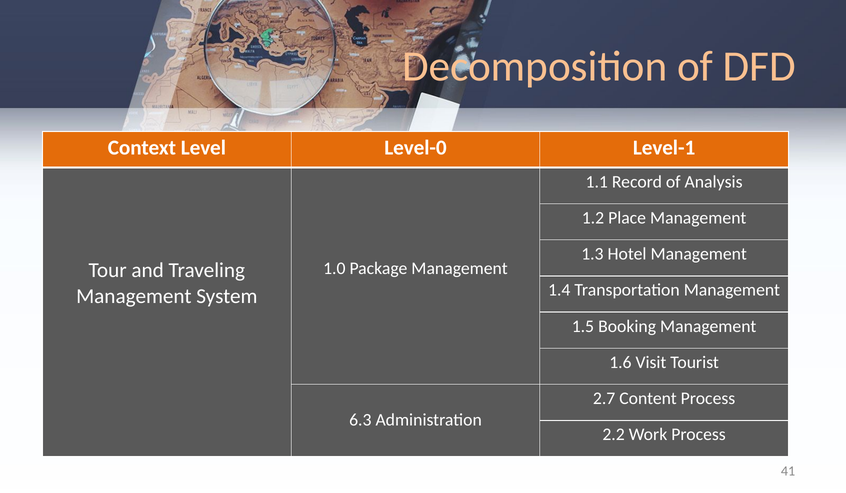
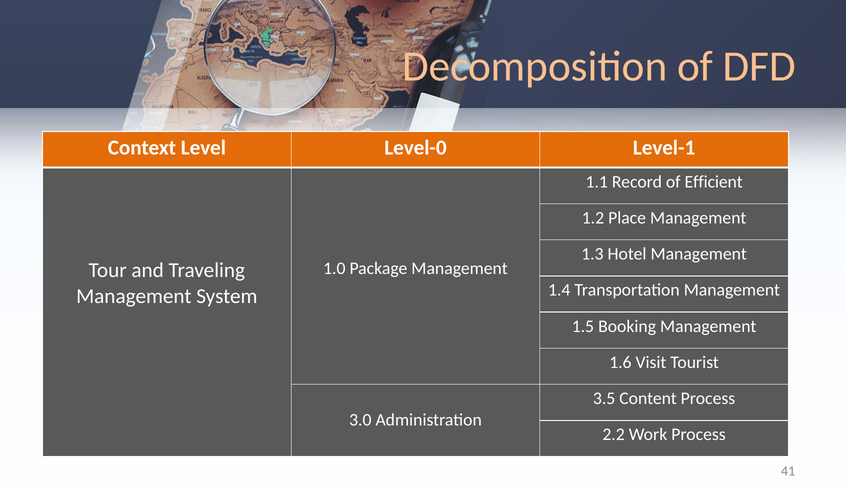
Analysis: Analysis -> Efficient (714, 182)
2.7: 2.7 -> 3.5 (604, 399)
6.3: 6.3 -> 3.0 (360, 420)
